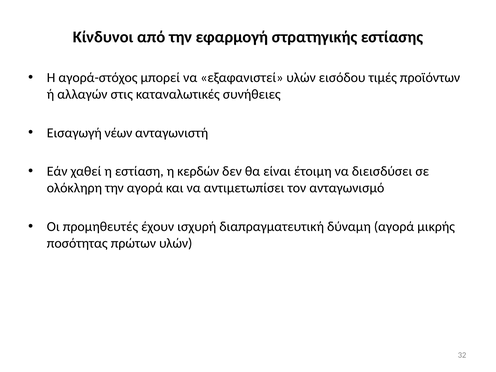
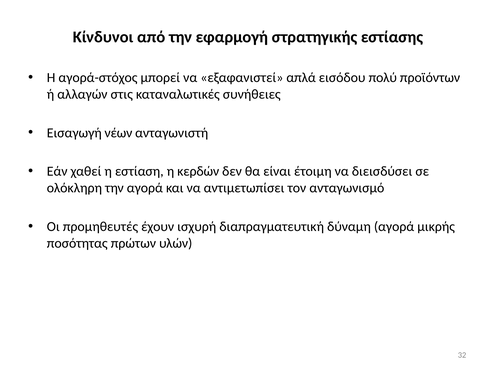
εξαφανιστεί υλών: υλών -> απλά (301, 78)
τιμές: τιμές -> πολύ (383, 78)
